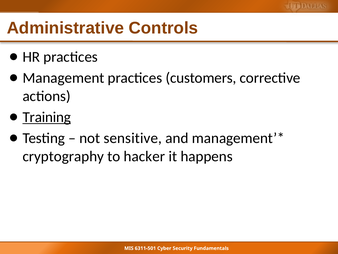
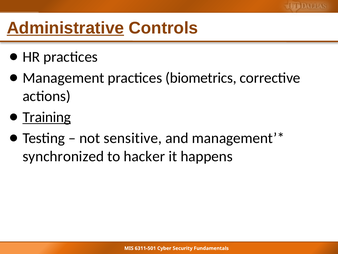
Administrative underline: none -> present (65, 28)
customers: customers -> biometrics (201, 78)
cryptography: cryptography -> synchronized (63, 156)
